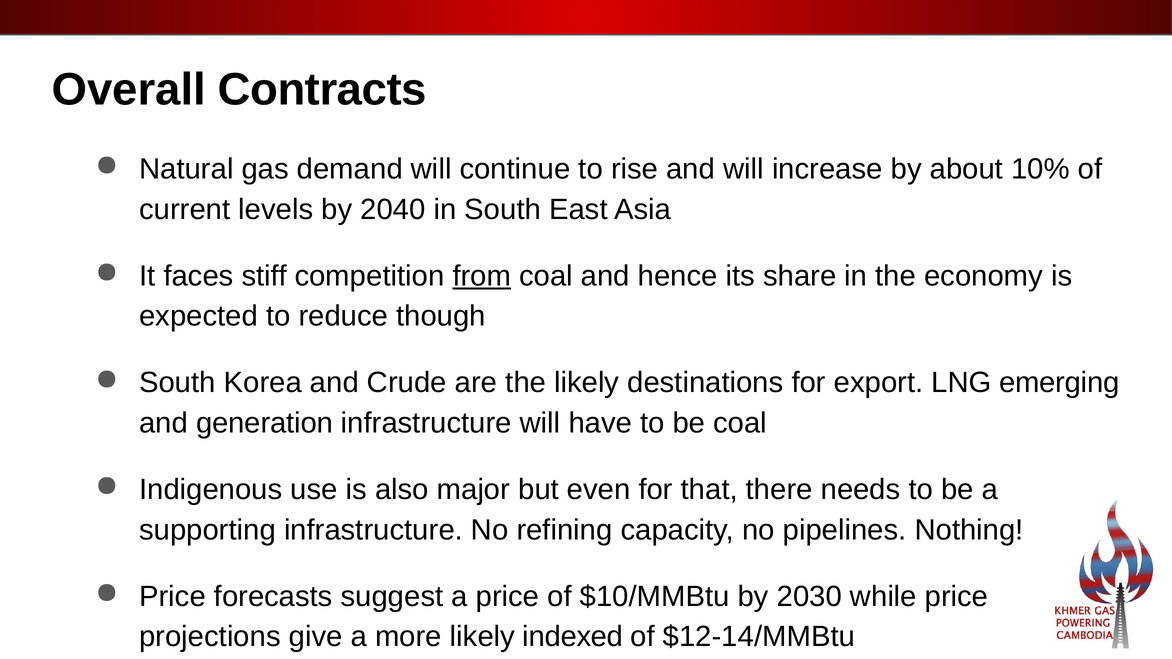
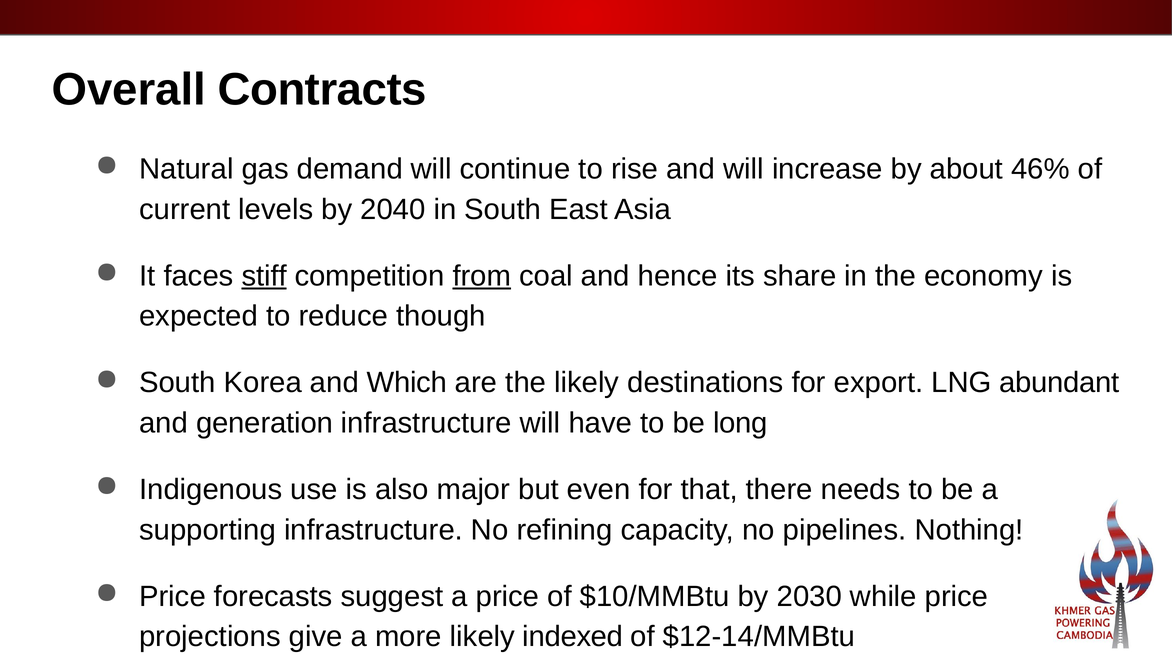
10%: 10% -> 46% (1041, 169)
stiff underline: none -> present (264, 276)
Crude: Crude -> Which (407, 383)
emerging: emerging -> abundant (1059, 383)
be coal: coal -> long (740, 423)
